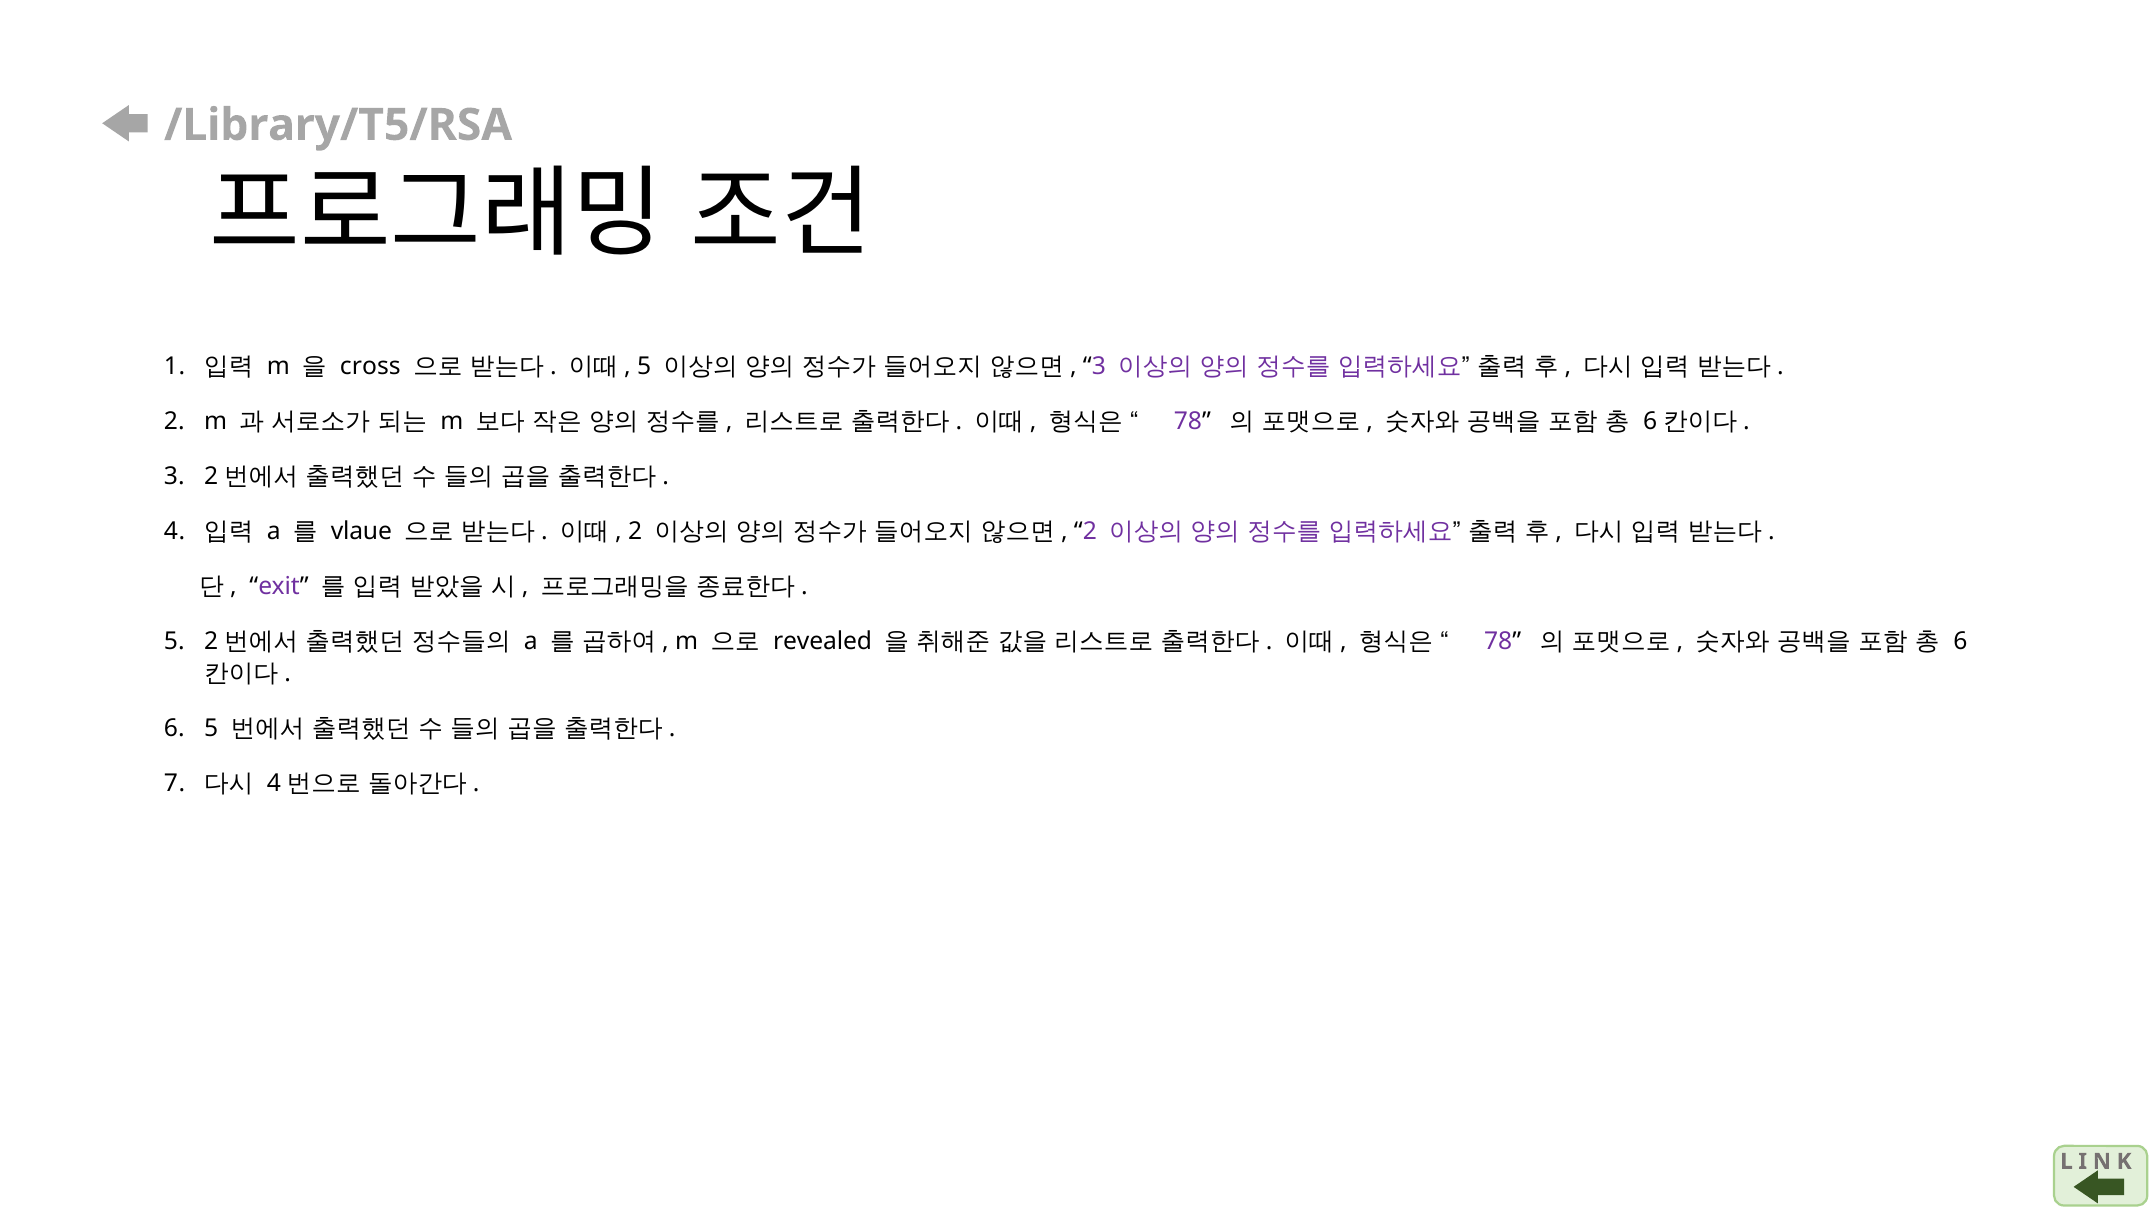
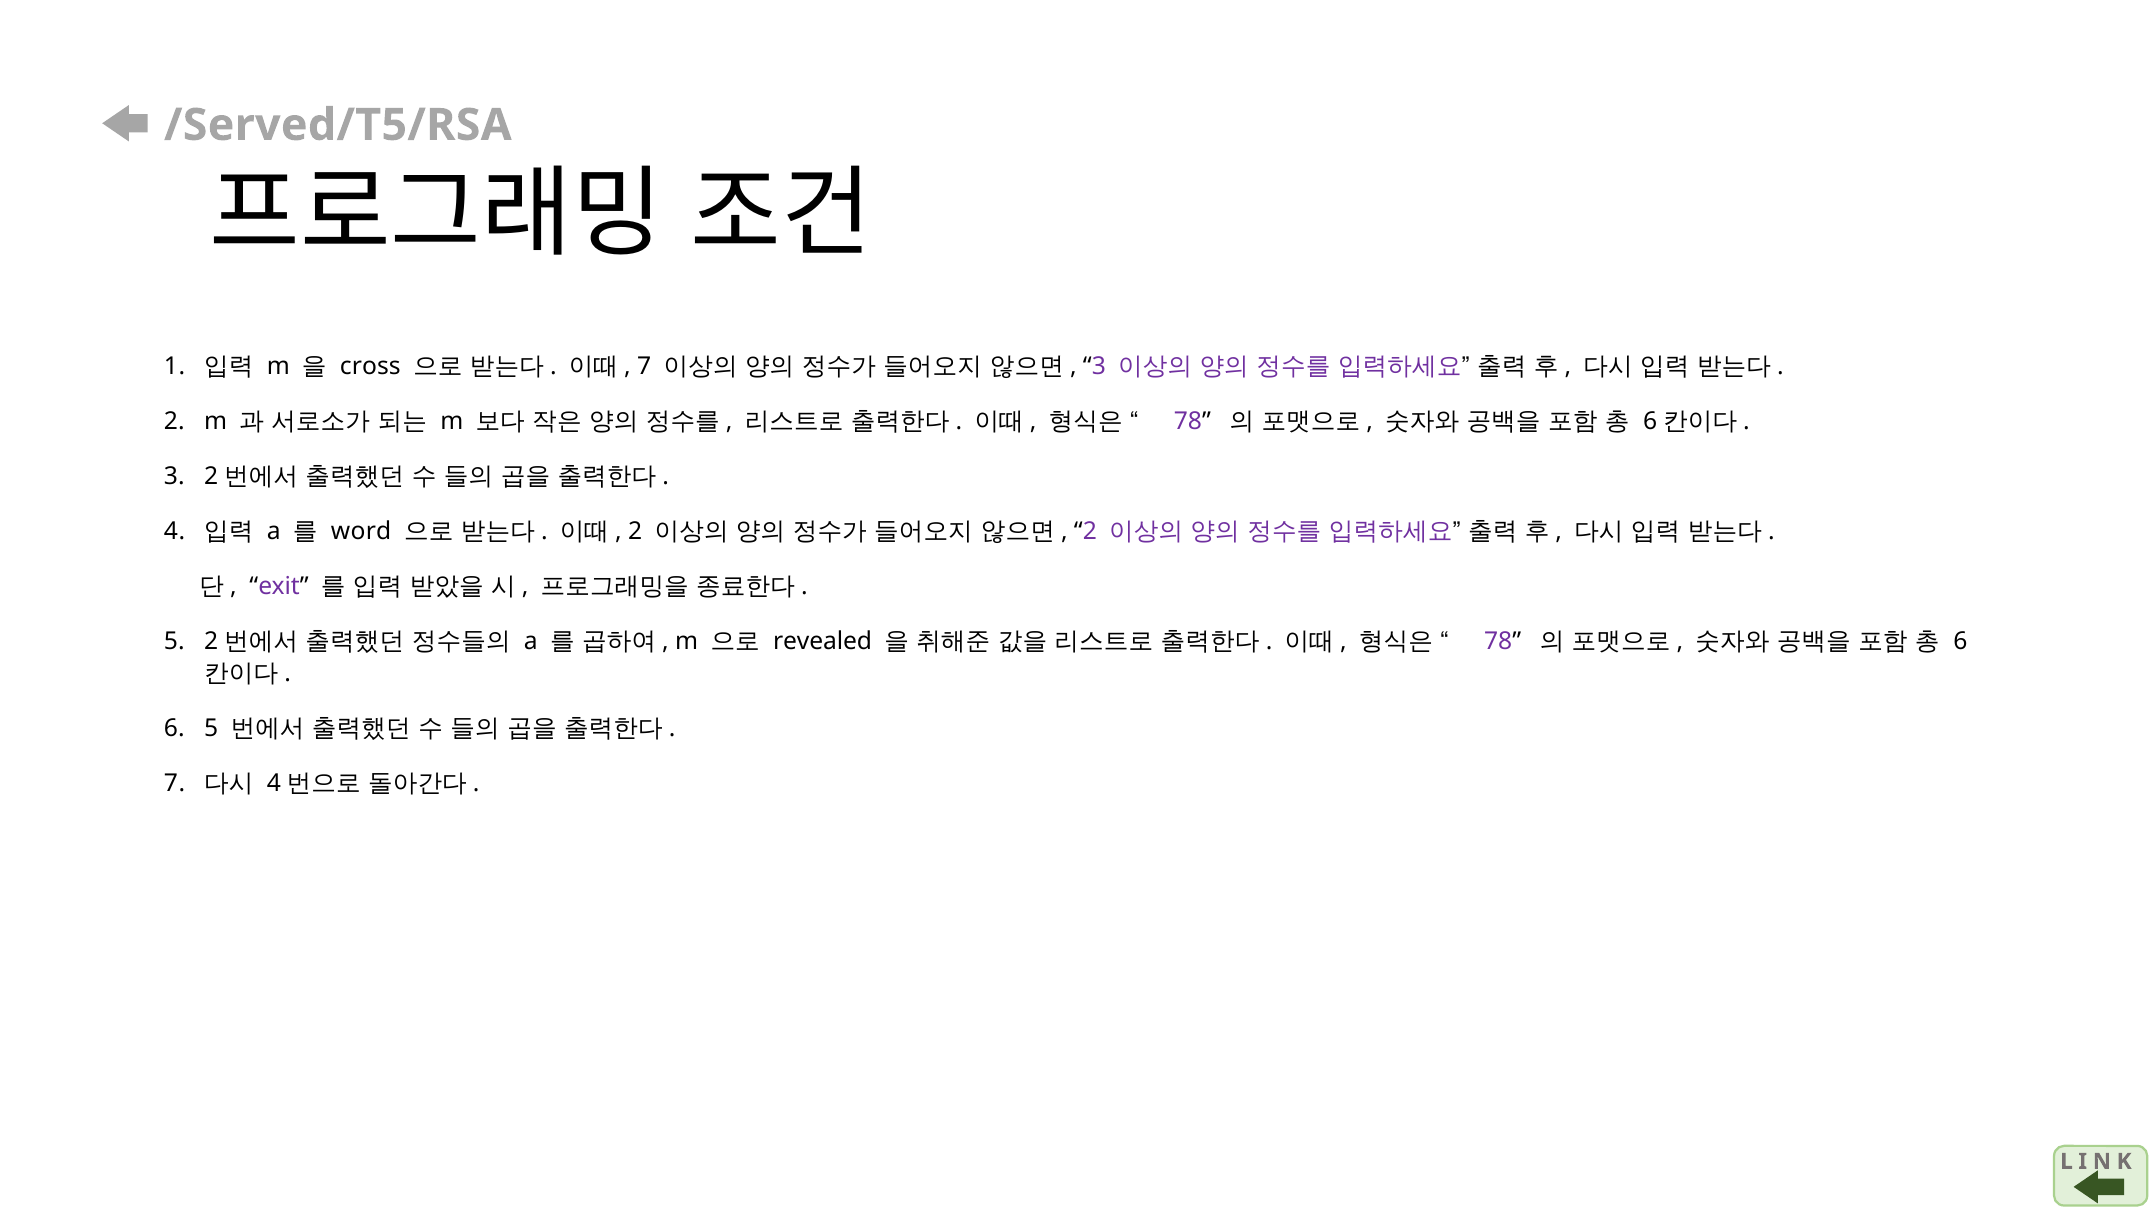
/Library/T5/RSA: /Library/T5/RSA -> /Served/T5/RSA (338, 125)
5: 5 -> 7 (644, 366)
vlaue: vlaue -> word (361, 531)
